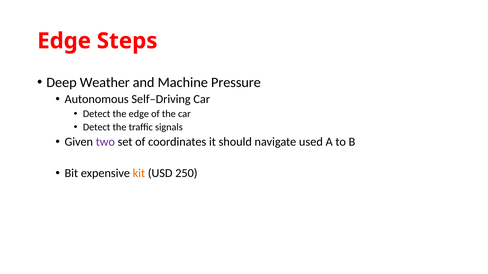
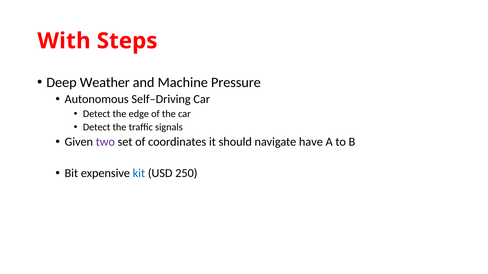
Edge: Edge -> With (64, 41)
used: used -> have (311, 142)
kit colour: orange -> blue (139, 173)
